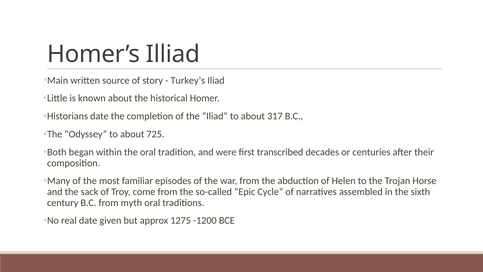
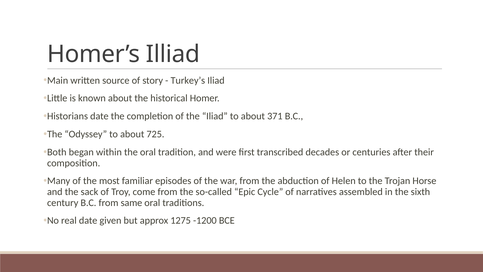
317: 317 -> 371 (275, 116)
myth: myth -> same (131, 202)
